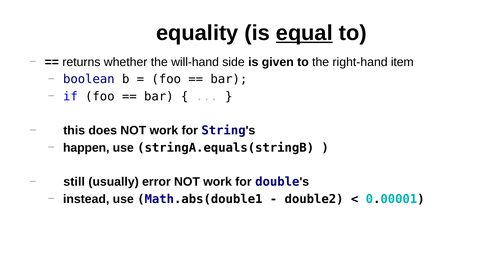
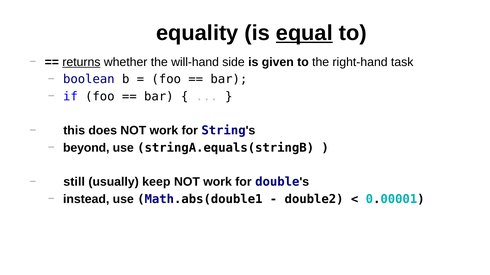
returns underline: none -> present (81, 62)
item: item -> task (402, 62)
happen: happen -> beyond (86, 148)
error: error -> keep (156, 182)
